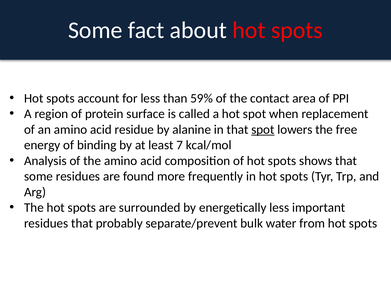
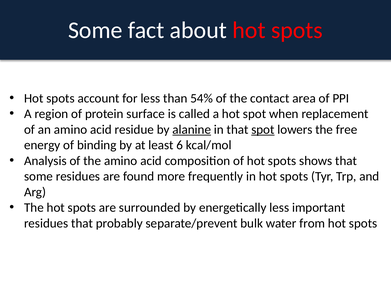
59%: 59% -> 54% (202, 98)
alanine underline: none -> present (192, 130)
7: 7 -> 6 (180, 145)
